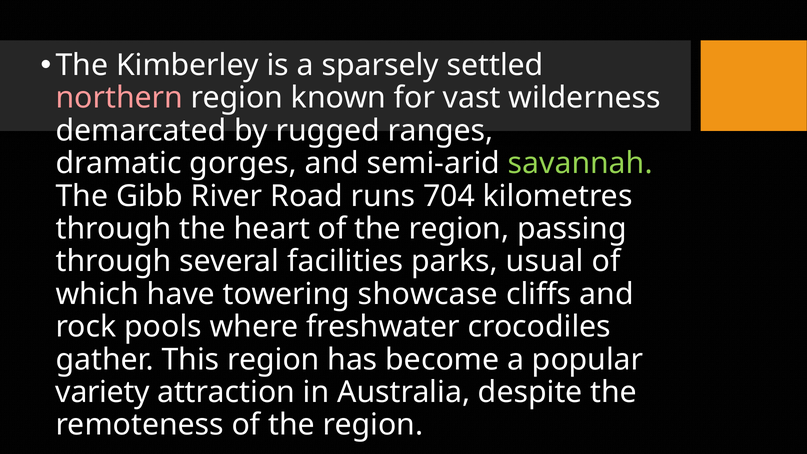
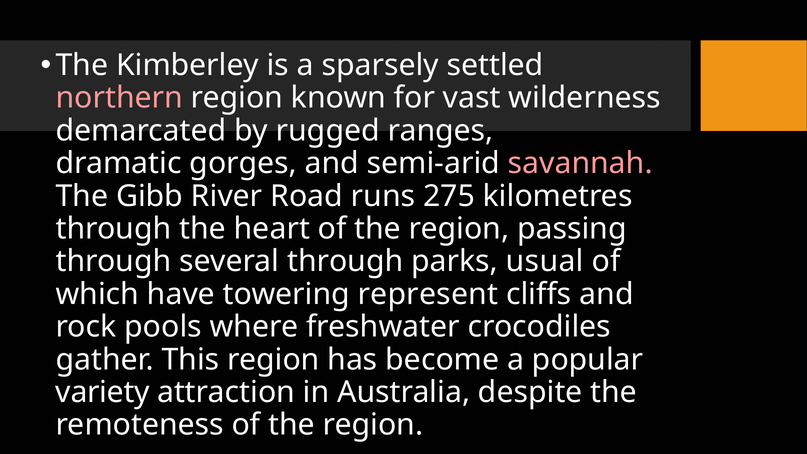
savannah colour: light green -> pink (580, 163)
704: 704 -> 275 (449, 196)
several facilities: facilities -> through (345, 261)
showcase: showcase -> represent (428, 294)
